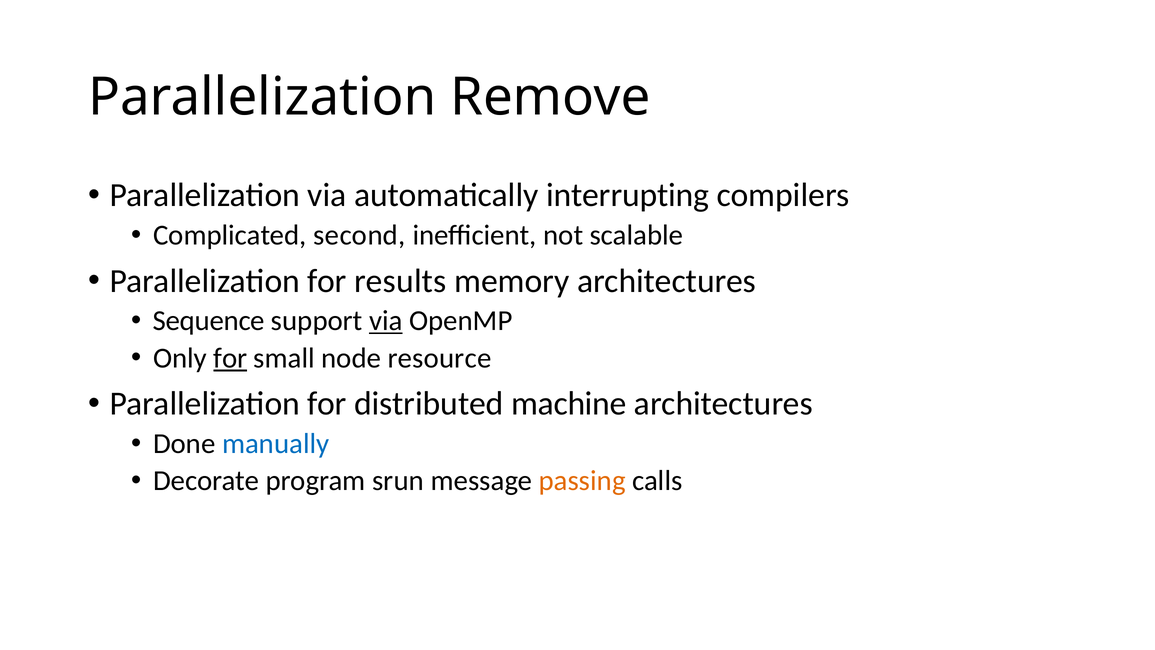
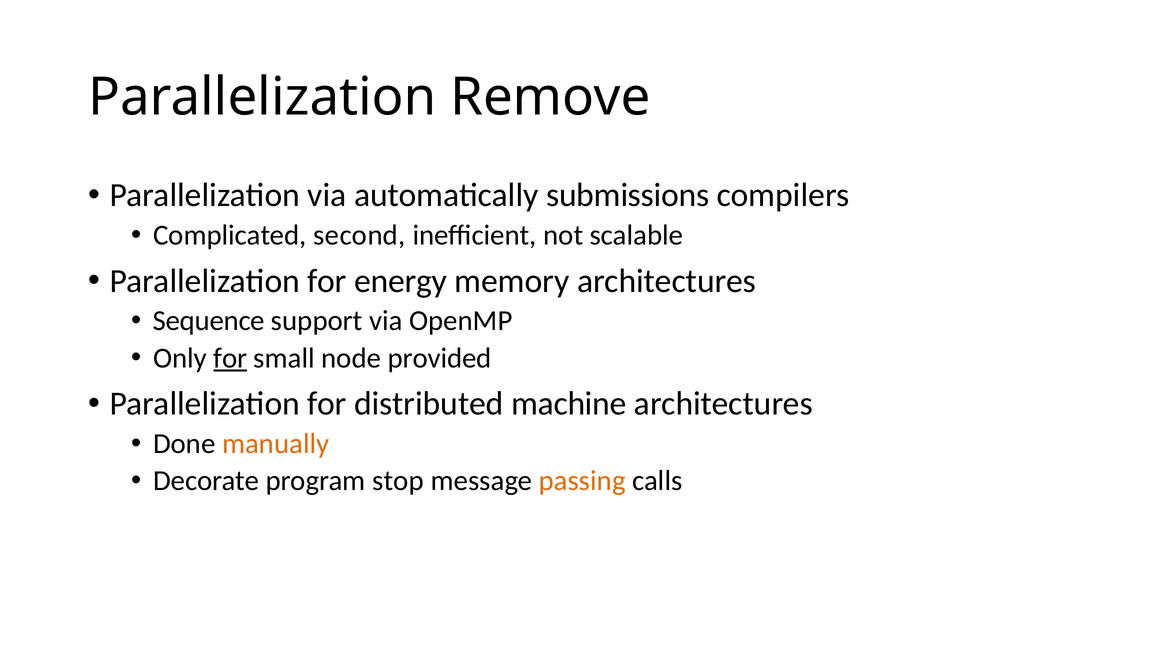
interrupting: interrupting -> submissions (628, 195)
results: results -> energy (400, 281)
via underline: present -> none (386, 321)
resource: resource -> provided (440, 358)
manually colour: blue -> orange (276, 443)
srun: srun -> stop (398, 481)
